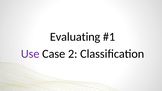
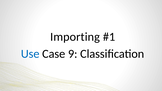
Evaluating: Evaluating -> Importing (75, 37)
Use colour: purple -> blue (30, 54)
2: 2 -> 9 (73, 54)
